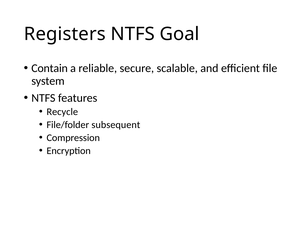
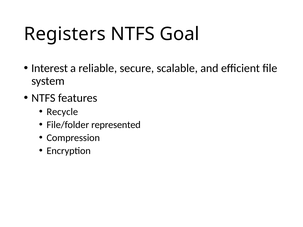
Contain: Contain -> Interest (50, 68)
subsequent: subsequent -> represented (116, 125)
